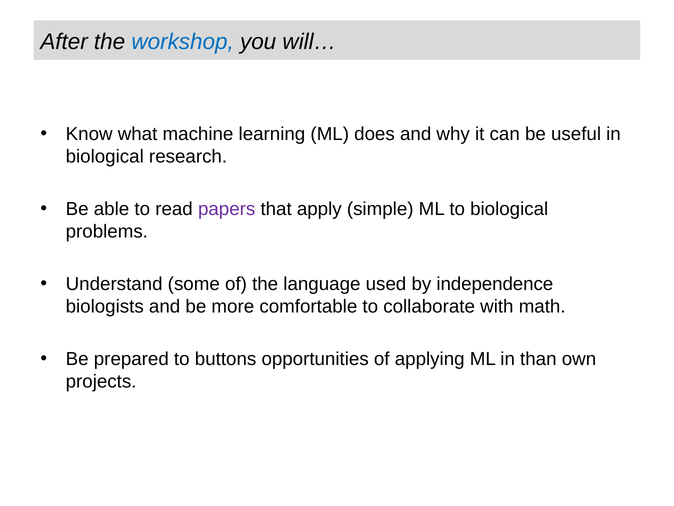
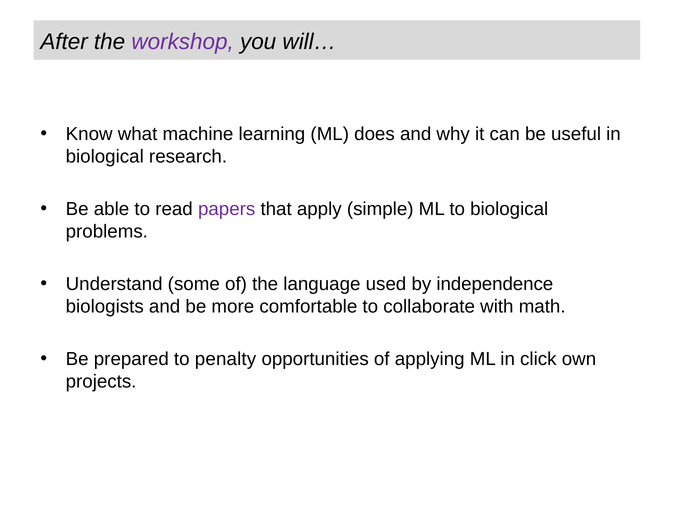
workshop colour: blue -> purple (183, 42)
buttons: buttons -> penalty (226, 359)
than: than -> click (538, 359)
